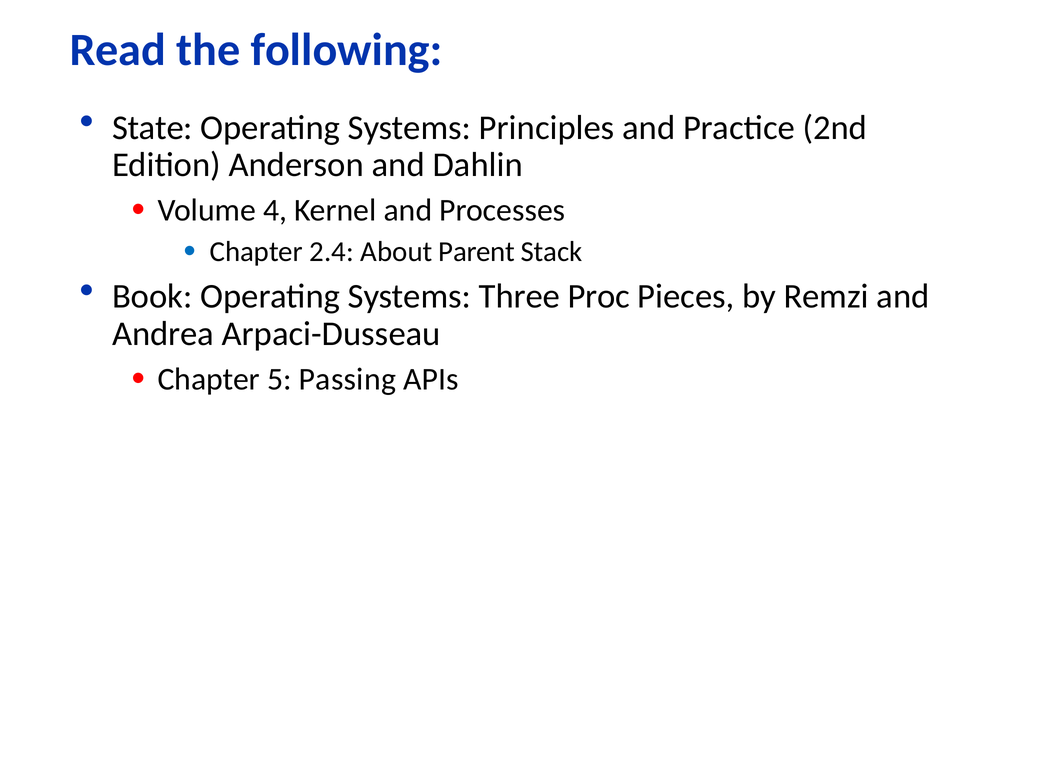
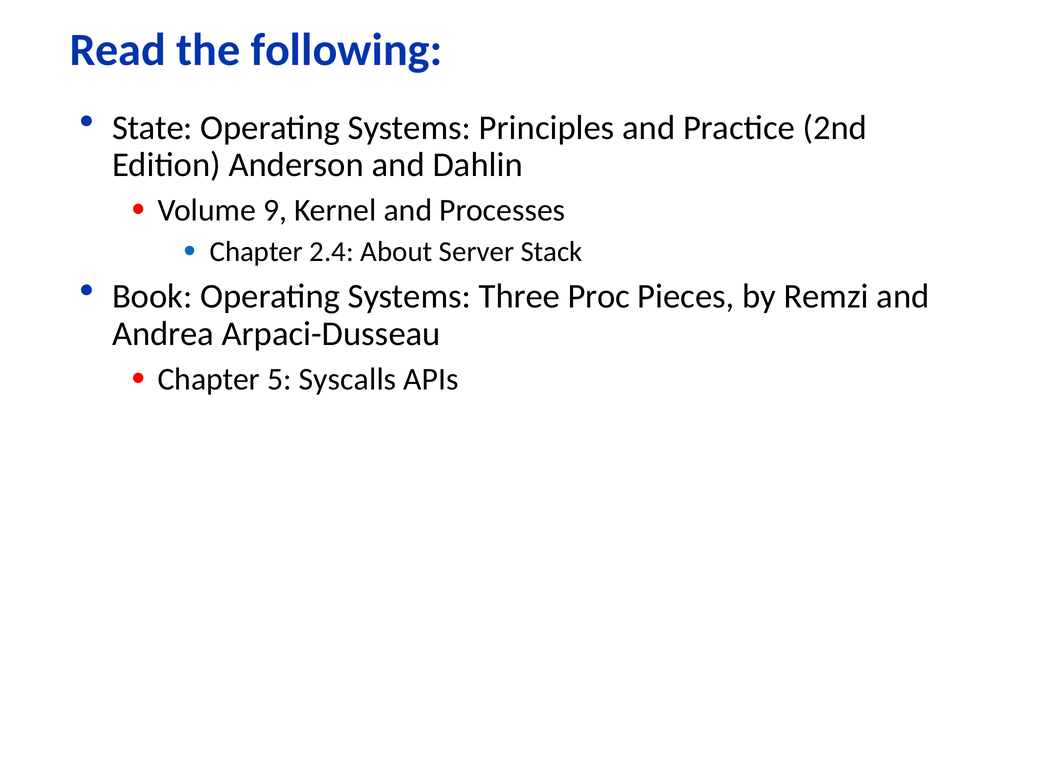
4: 4 -> 9 (275, 210)
Parent: Parent -> Server (477, 252)
Passing: Passing -> Syscalls (348, 379)
